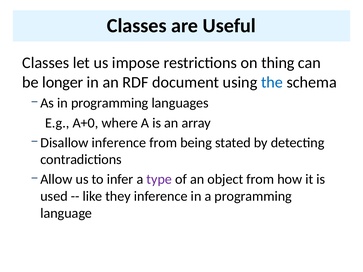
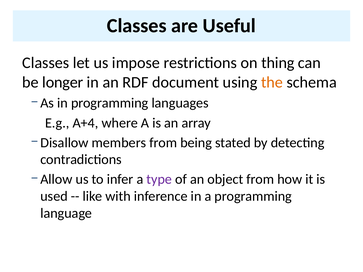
the colour: blue -> orange (272, 82)
A+0: A+0 -> A+4 (85, 123)
Disallow inference: inference -> members (119, 143)
they: they -> with (118, 196)
